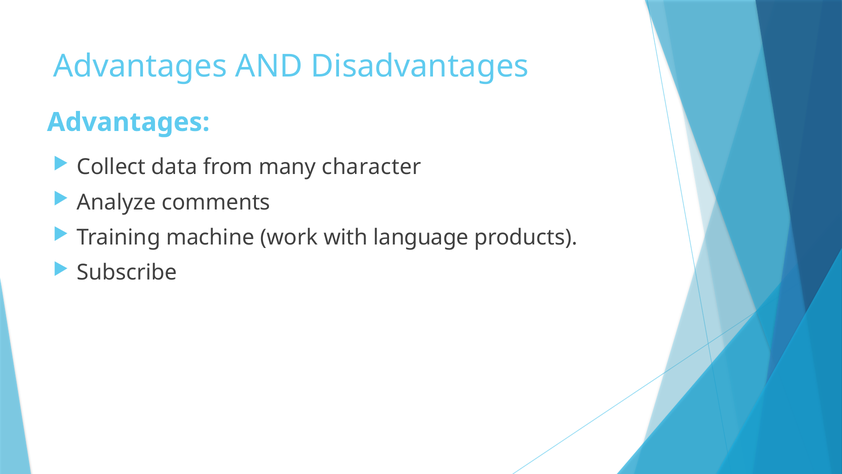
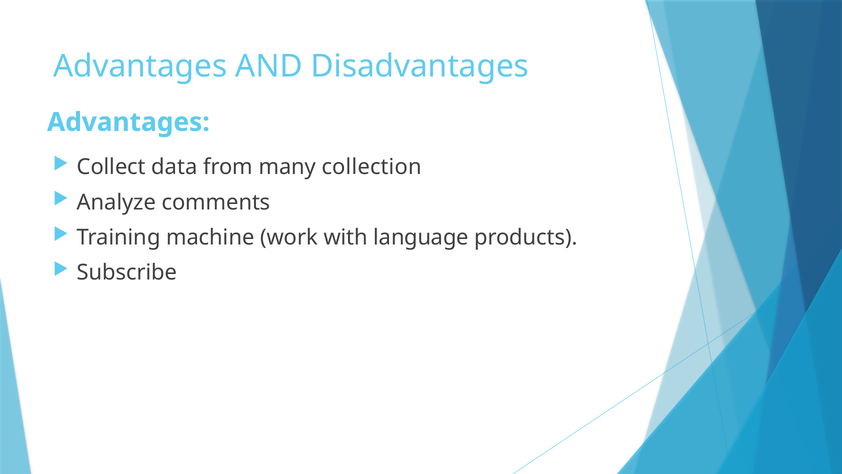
character: character -> collection (372, 167)
